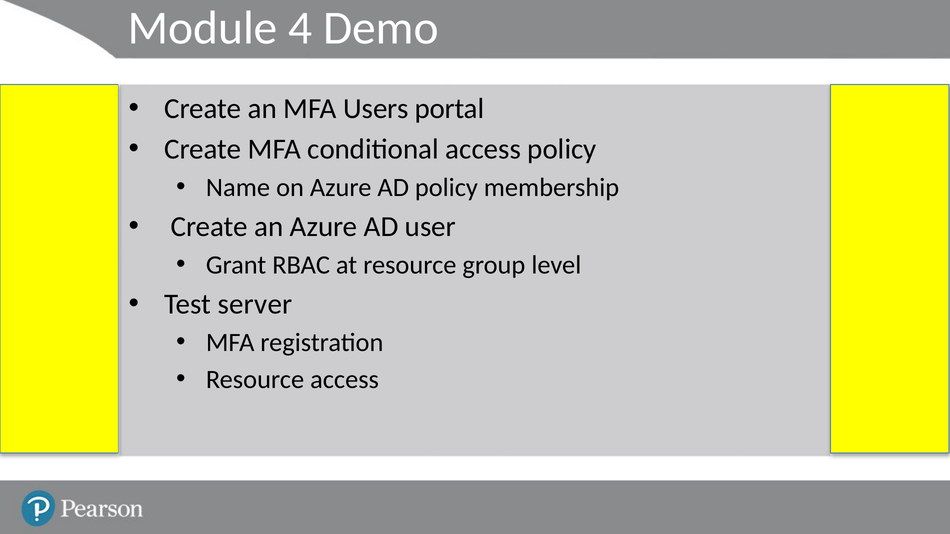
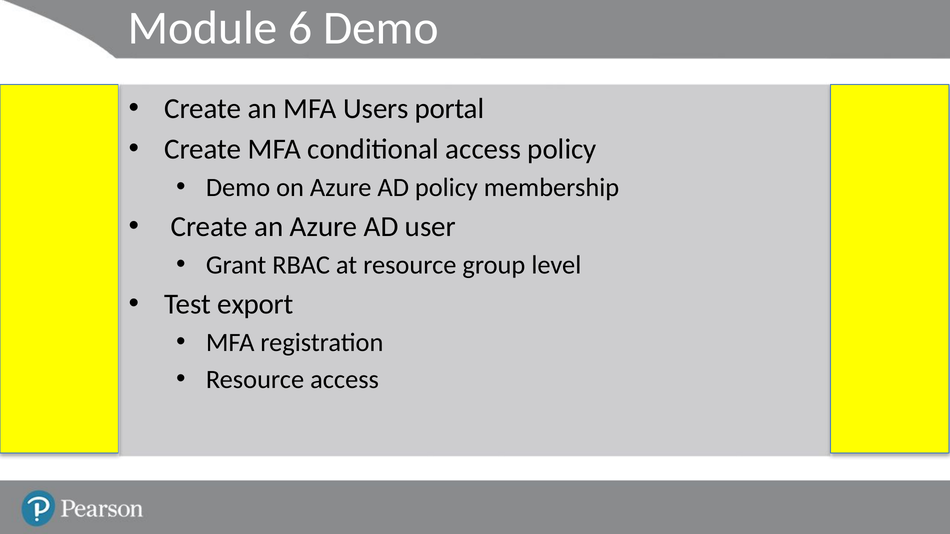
4: 4 -> 6 (300, 28)
Name: Name -> Demo (238, 188)
server: server -> export (255, 305)
